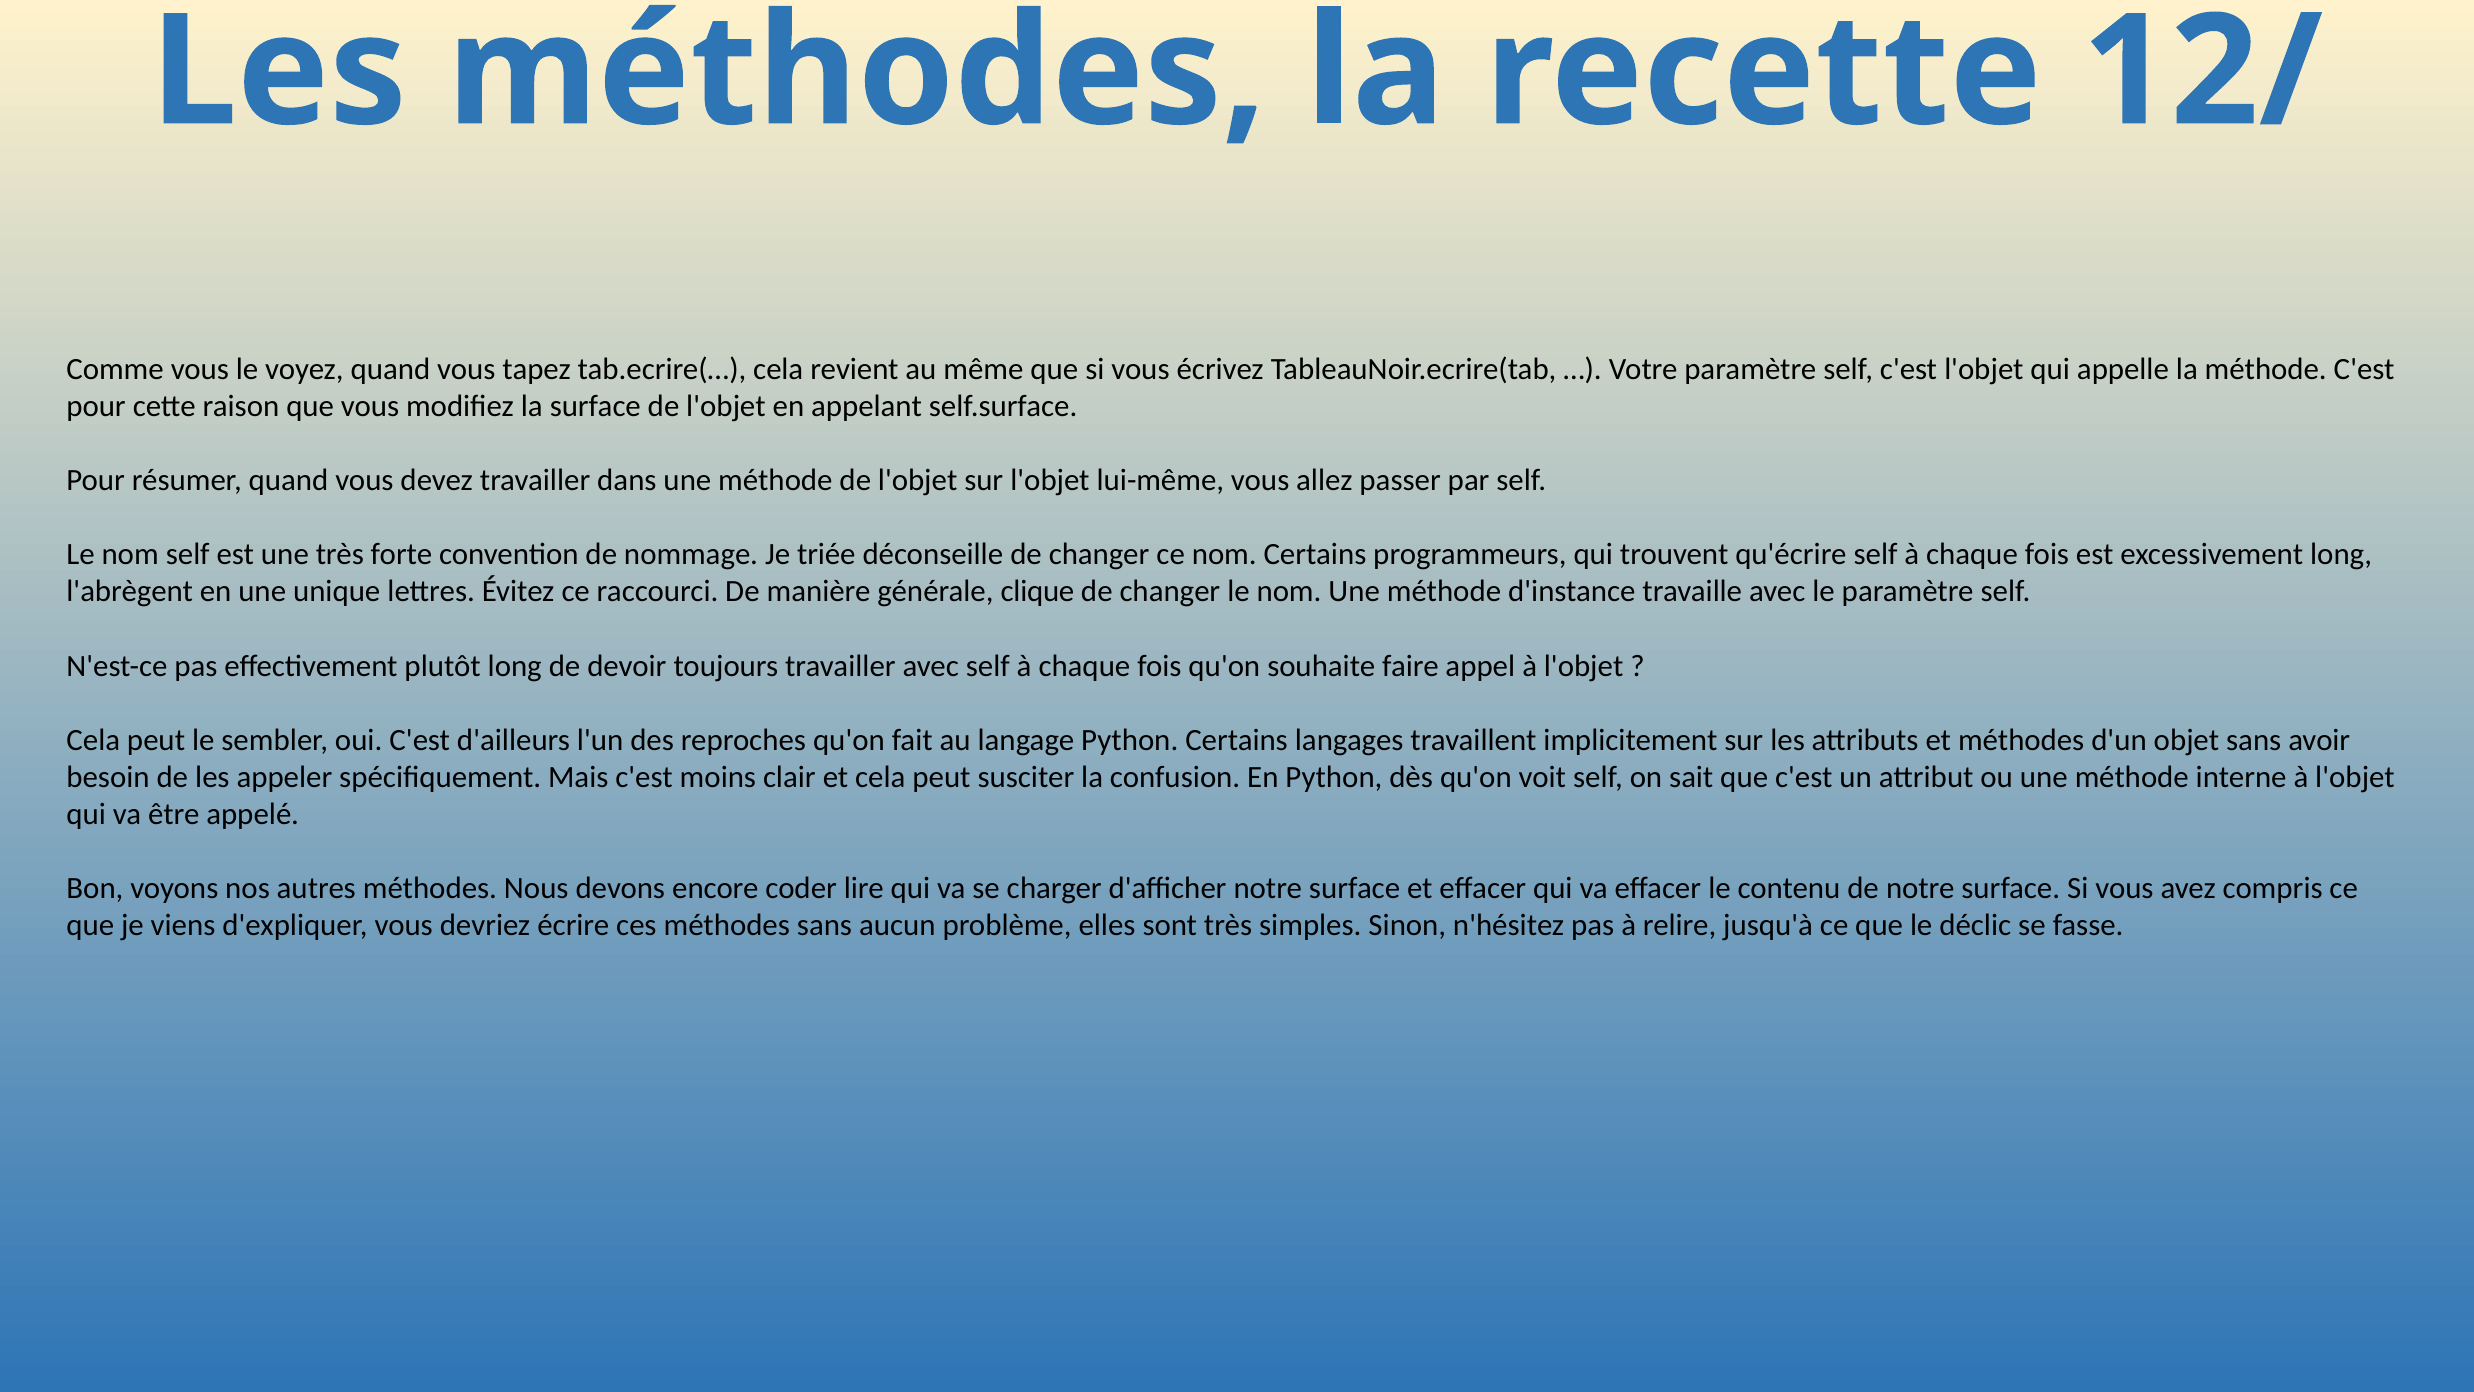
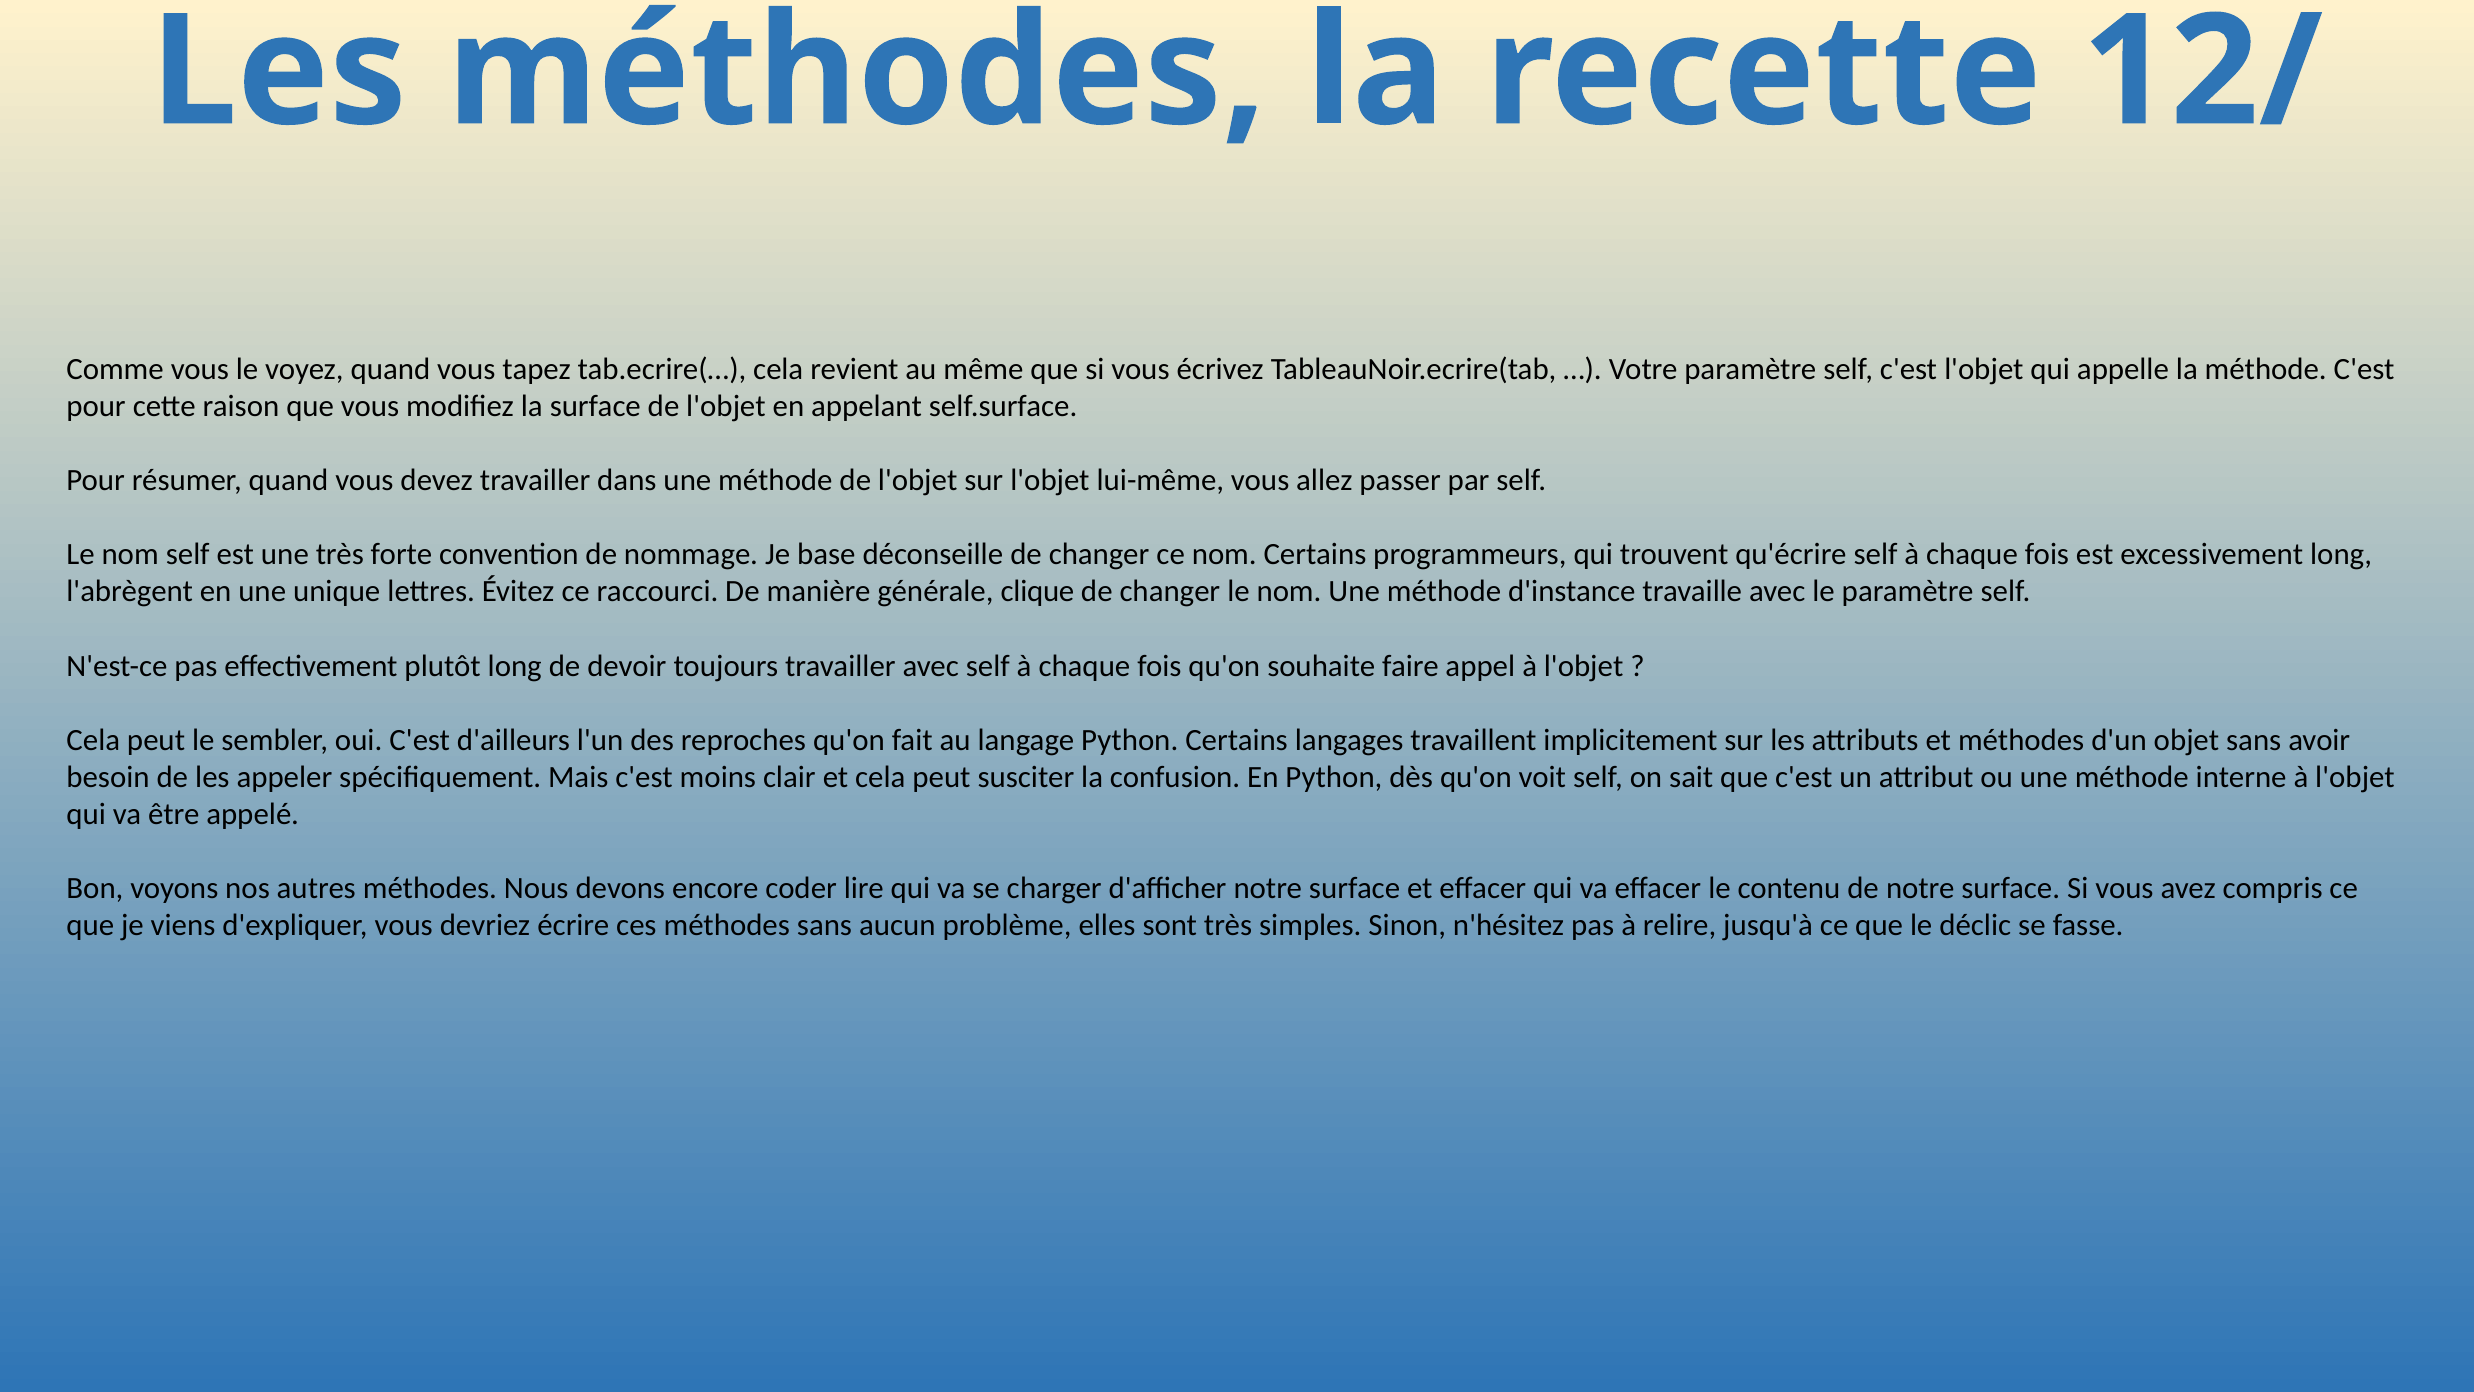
triée: triée -> base (826, 554)
